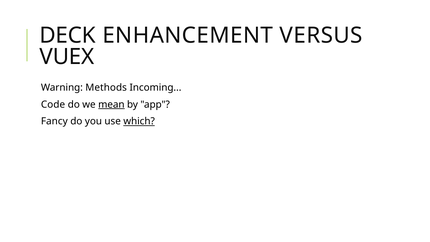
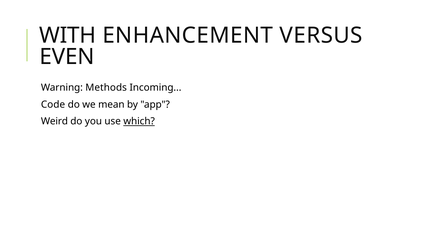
DECK: DECK -> WITH (68, 35)
VUEX: VUEX -> EVEN (67, 57)
mean underline: present -> none (111, 104)
Fancy: Fancy -> Weird (54, 121)
